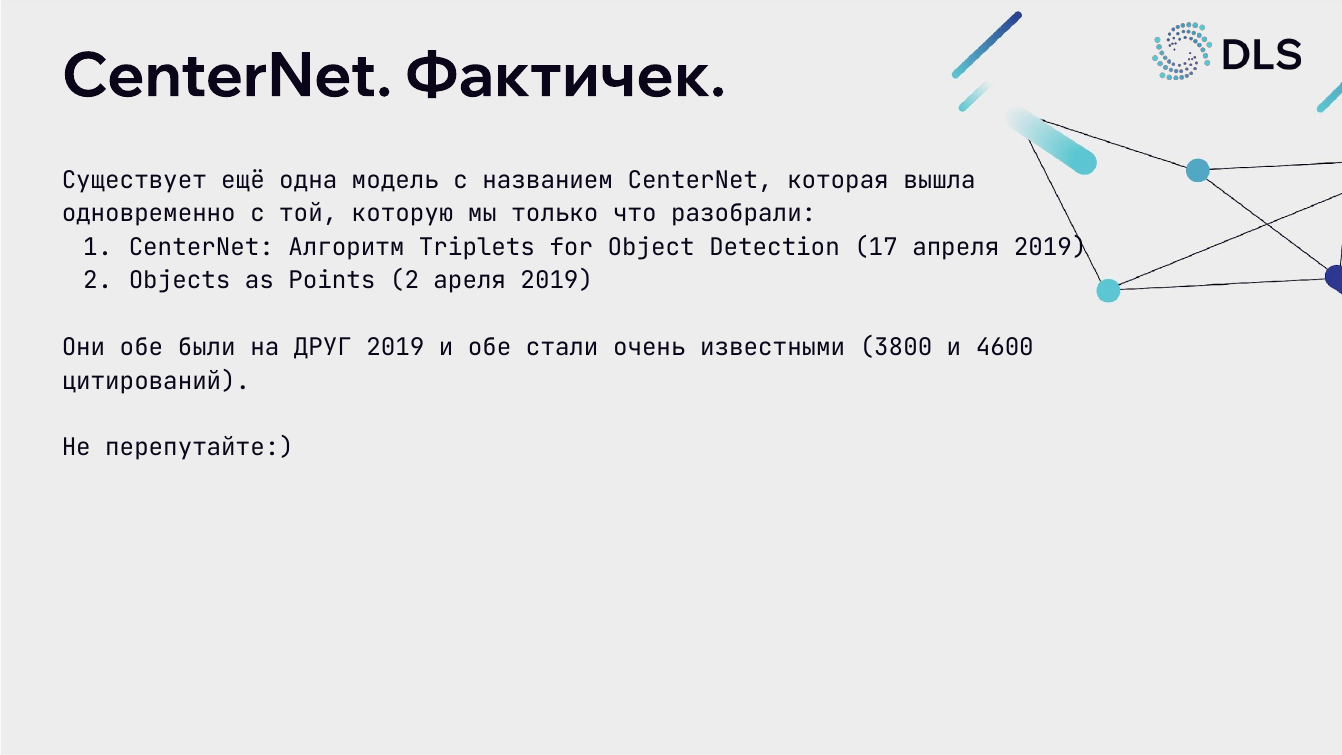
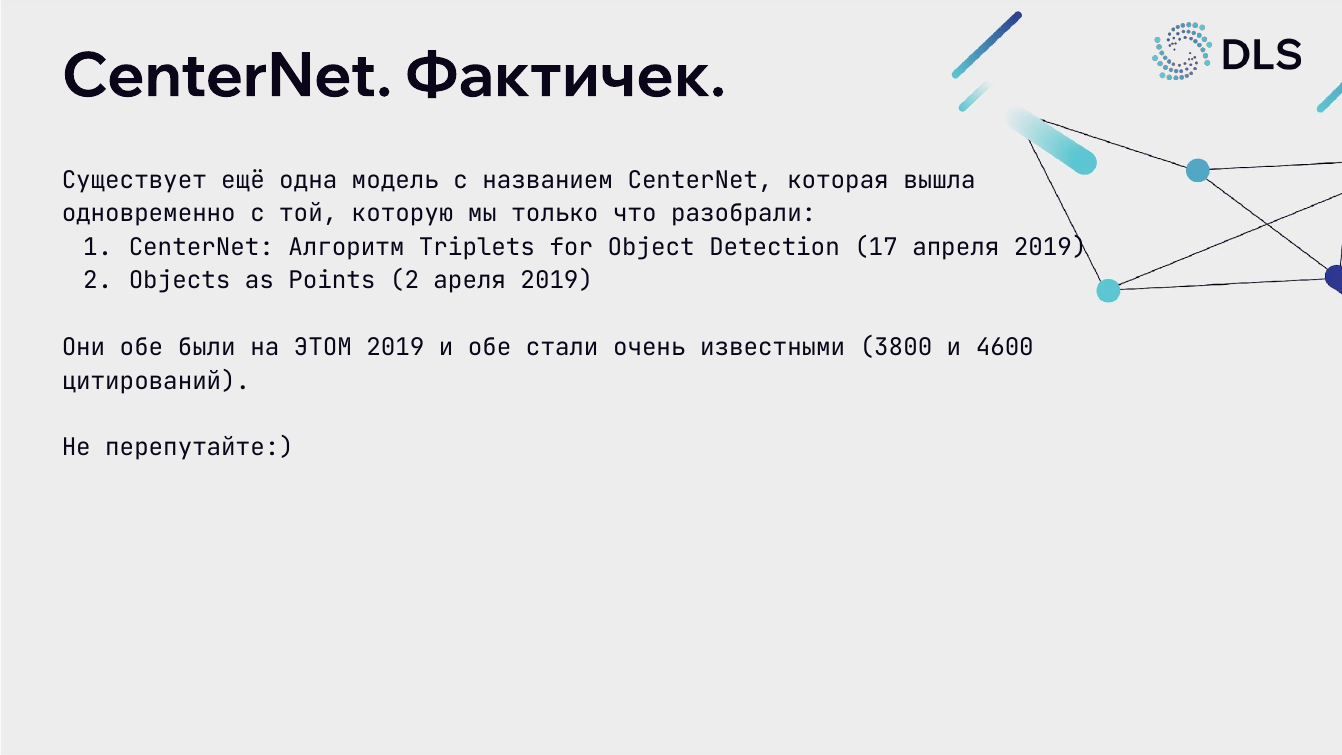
ДРУГ: ДРУГ -> ЭТОМ (323, 348)
